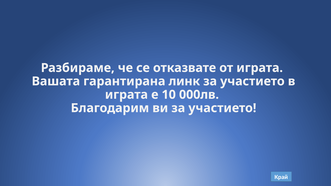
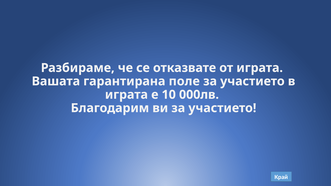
линк: линк -> поле (184, 81)
